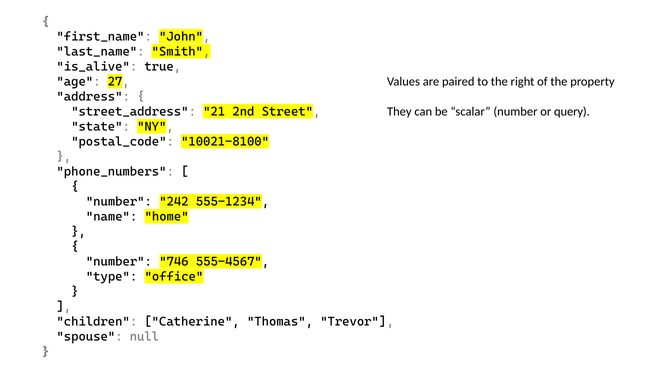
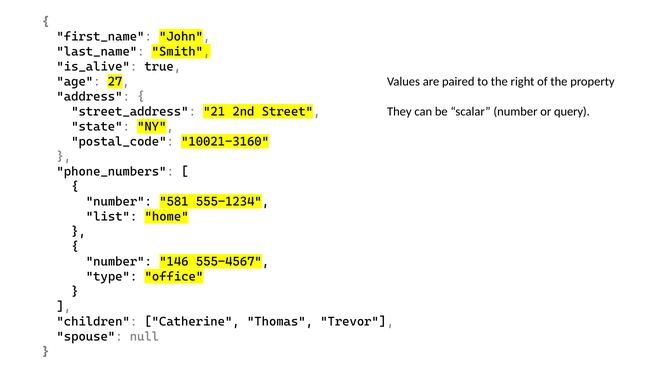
10021-8100: 10021-8100 -> 10021-3160 (225, 142)
242: 242 -> 581 (174, 202)
name: name -> list (112, 217)
746: 746 -> 146 (174, 262)
